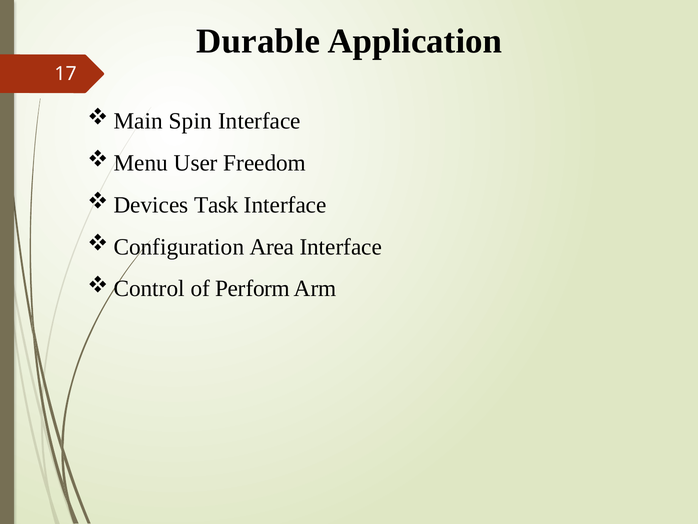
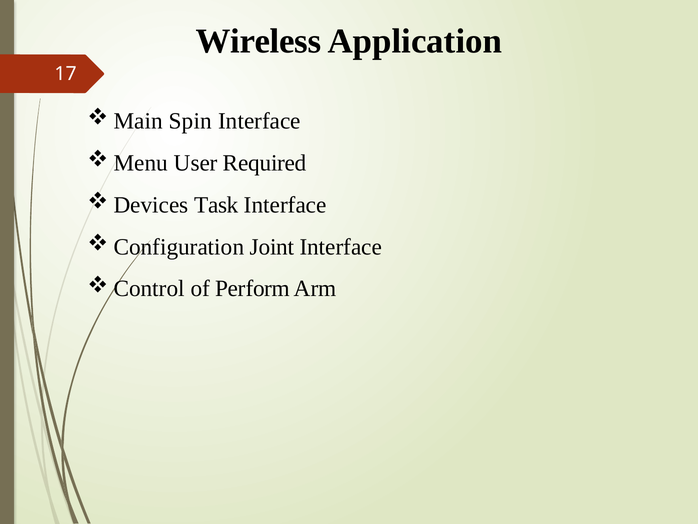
Durable: Durable -> Wireless (258, 41)
Freedom: Freedom -> Required (265, 163)
Area: Area -> Joint (272, 247)
